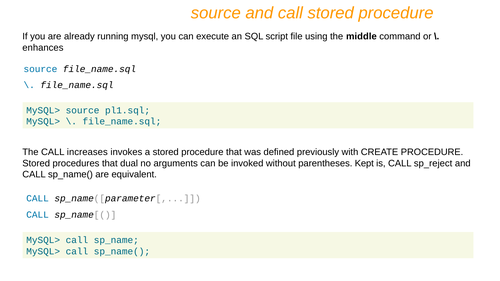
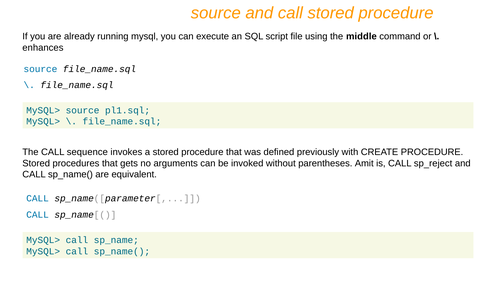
increases: increases -> sequence (87, 152)
dual: dual -> gets (129, 163)
Kept: Kept -> Amit (364, 163)
